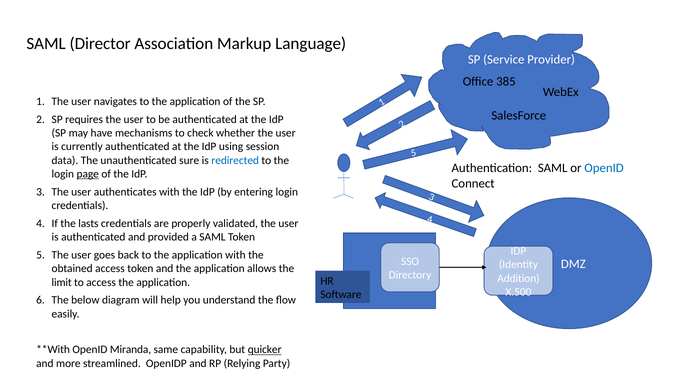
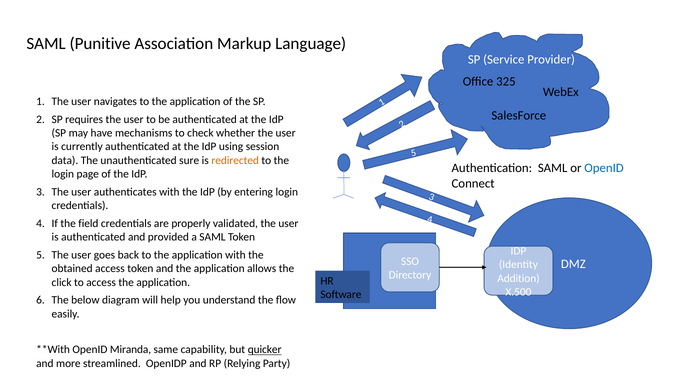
Director: Director -> Punitive (100, 43)
385: 385 -> 325 (506, 81)
redirected colour: blue -> orange (235, 160)
page underline: present -> none (88, 174)
lasts: lasts -> field (88, 224)
limit: limit -> click (62, 282)
